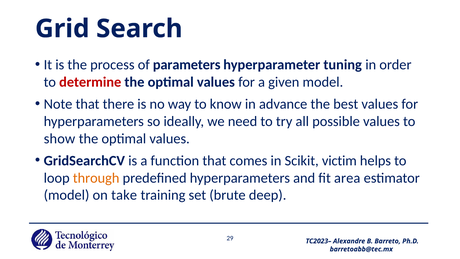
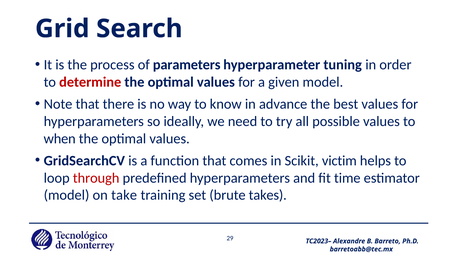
show: show -> when (60, 139)
through colour: orange -> red (96, 178)
area: area -> time (347, 178)
deep: deep -> takes (268, 195)
